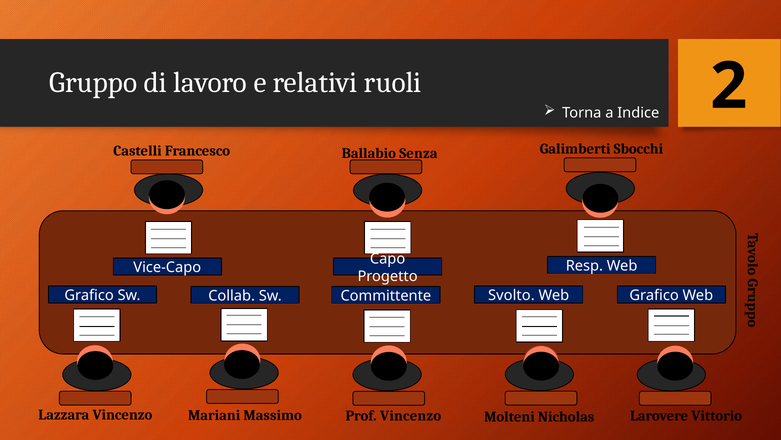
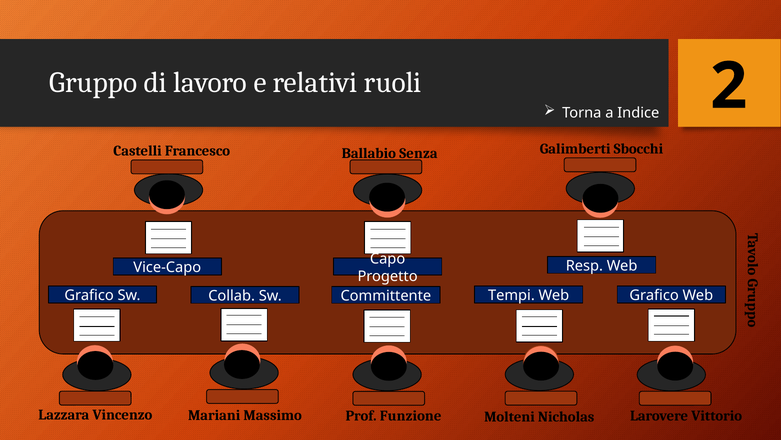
Svolto: Svolto -> Tempi (511, 295)
Prof Vincenzo: Vincenzo -> Funzione (411, 415)
